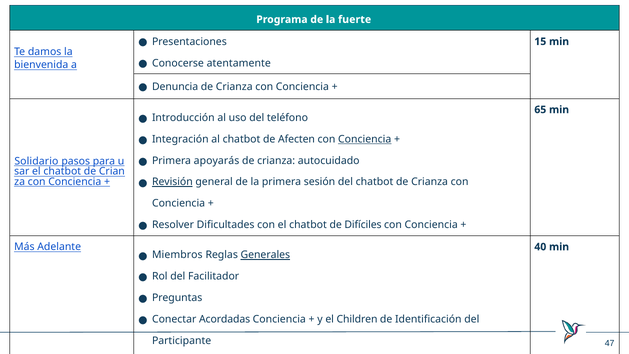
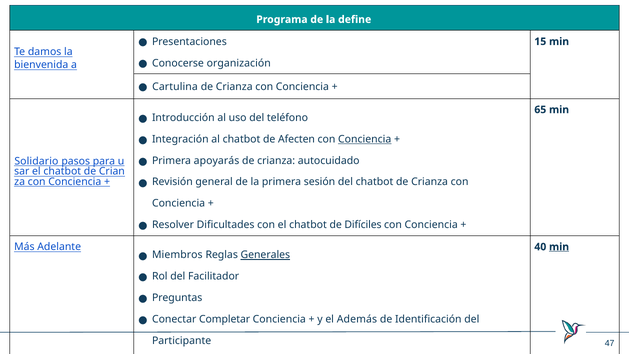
fuerte: fuerte -> define (355, 19)
atentamente: atentamente -> organización (239, 63)
Denuncia: Denuncia -> Cartulina (175, 87)
Revisión underline: present -> none (172, 182)
min underline: none -> present (559, 247)
Acordadas: Acordadas -> Completar (225, 319)
Children: Children -> Además (357, 319)
